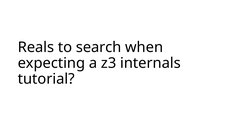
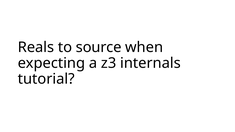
search: search -> source (99, 47)
